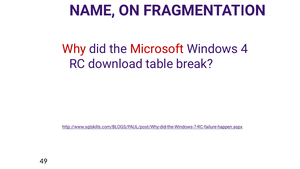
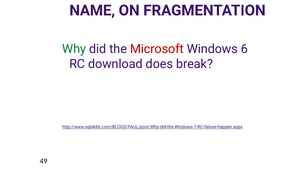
Why colour: red -> green (74, 49)
4: 4 -> 6 (244, 49)
table: table -> does (159, 64)
